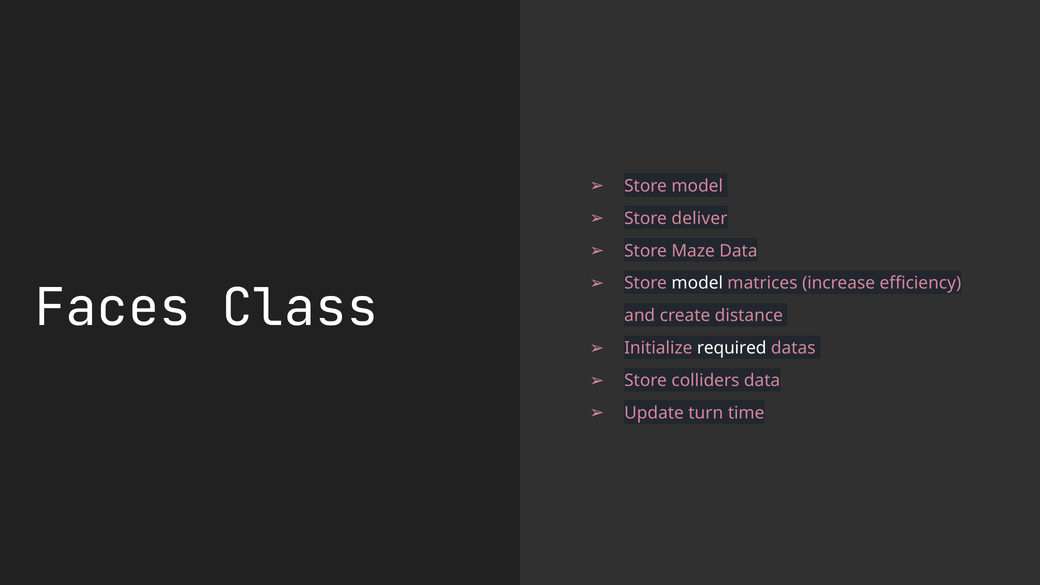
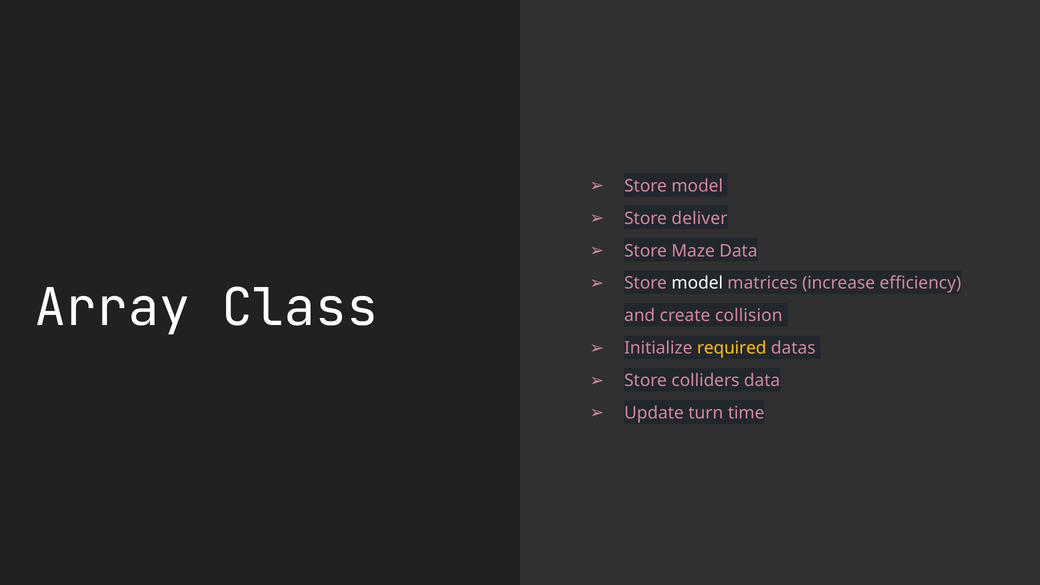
Faces: Faces -> Array (113, 308)
distance: distance -> collision (749, 316)
required colour: white -> yellow (732, 348)
